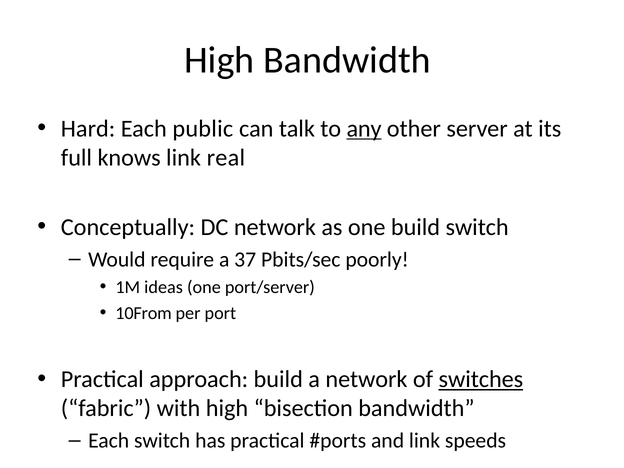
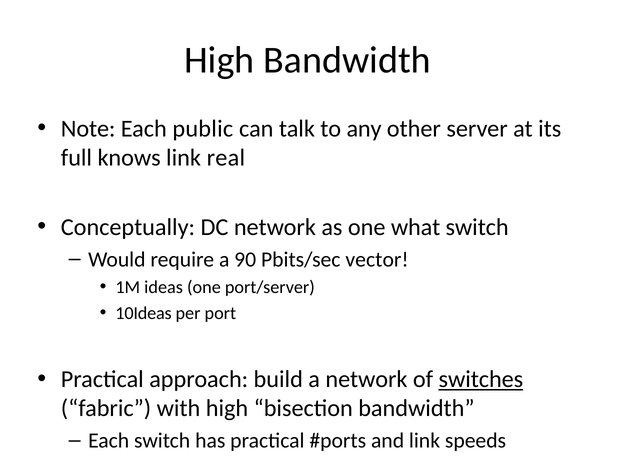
Hard: Hard -> Note (88, 129)
any underline: present -> none (364, 129)
one build: build -> what (416, 227)
37: 37 -> 90 (245, 259)
poorly: poorly -> vector (377, 259)
10From: 10From -> 10Ideas (144, 313)
